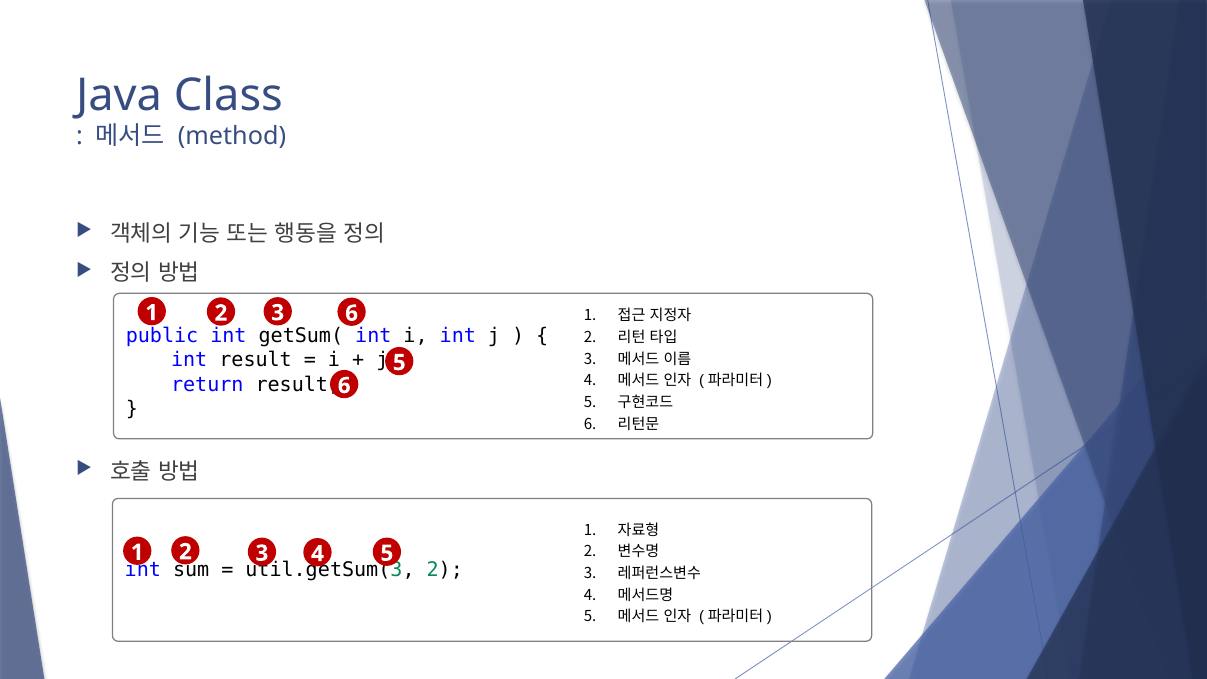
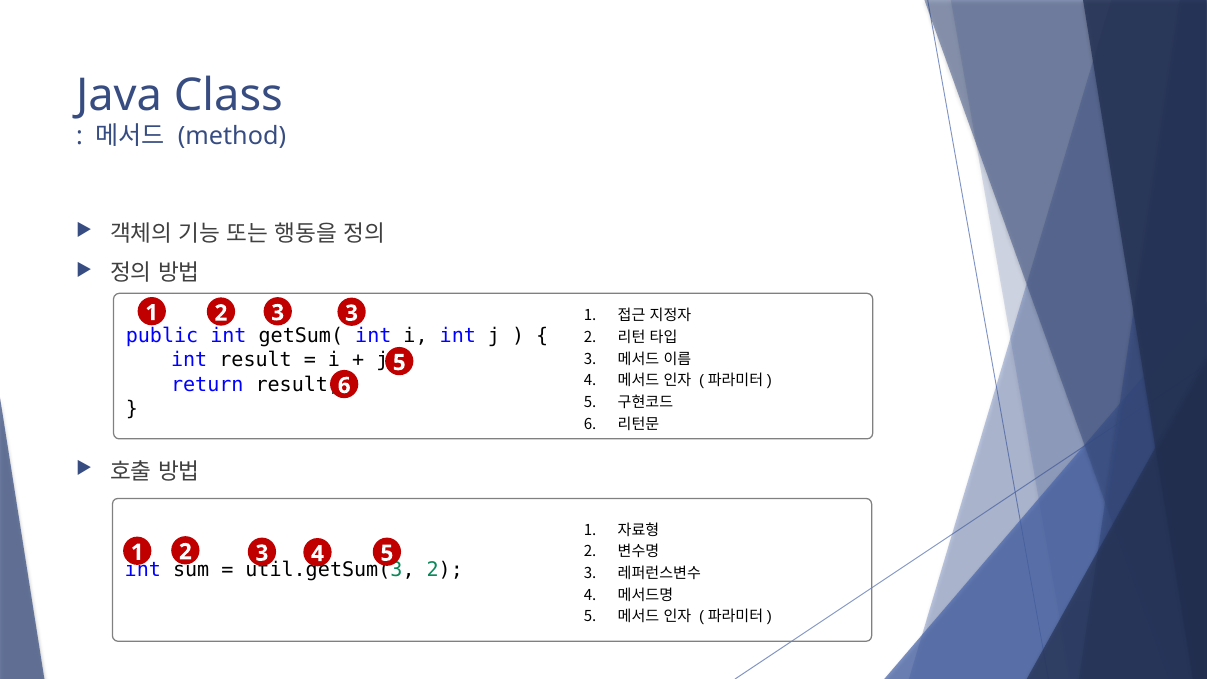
3 6: 6 -> 3 (352, 313)
